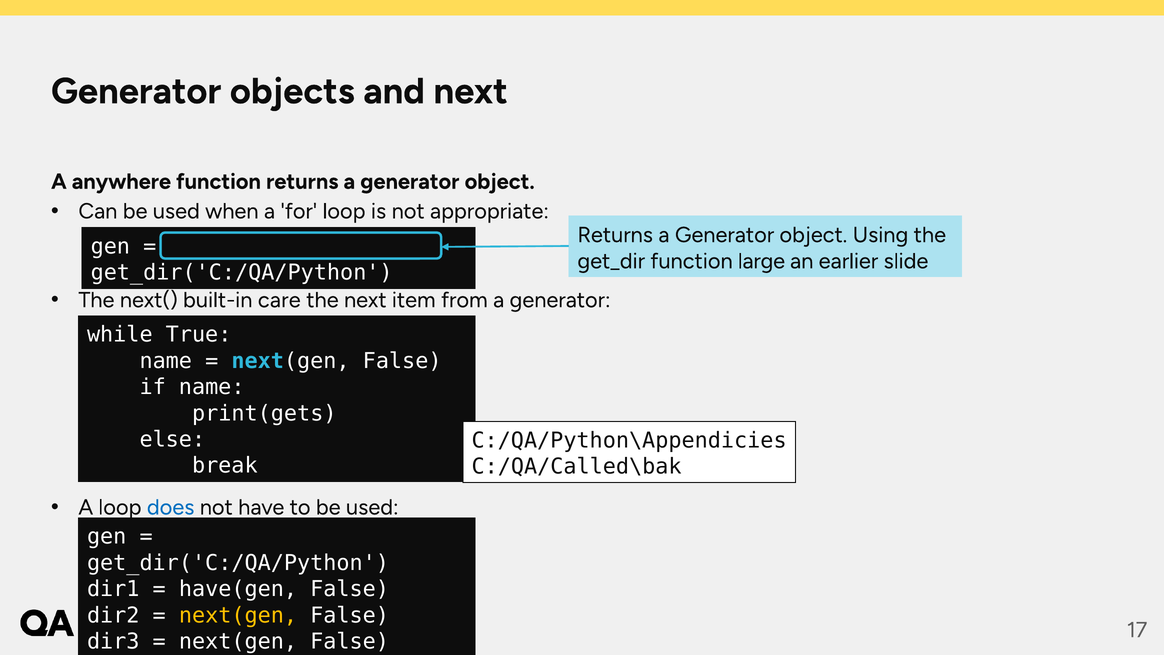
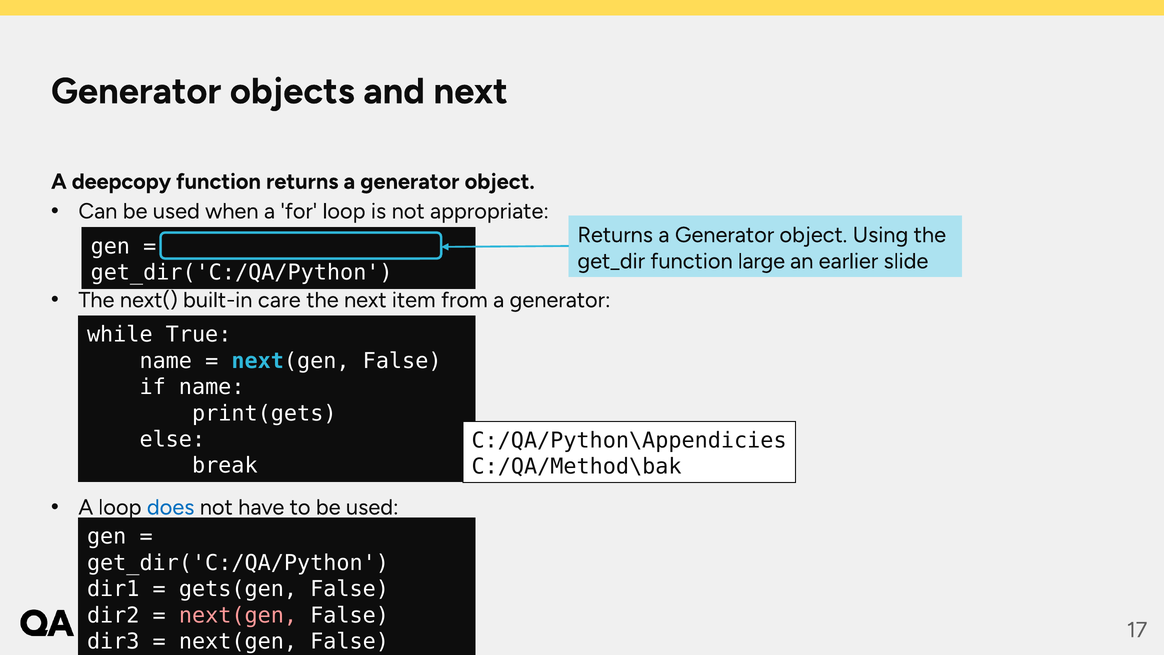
anywhere: anywhere -> deepcopy (121, 181)
C:/QA/Called\bak: C:/QA/Called\bak -> C:/QA/Method\bak (577, 467)
have(gen: have(gen -> gets(gen (238, 589)
next(gen colour: yellow -> pink (238, 615)
